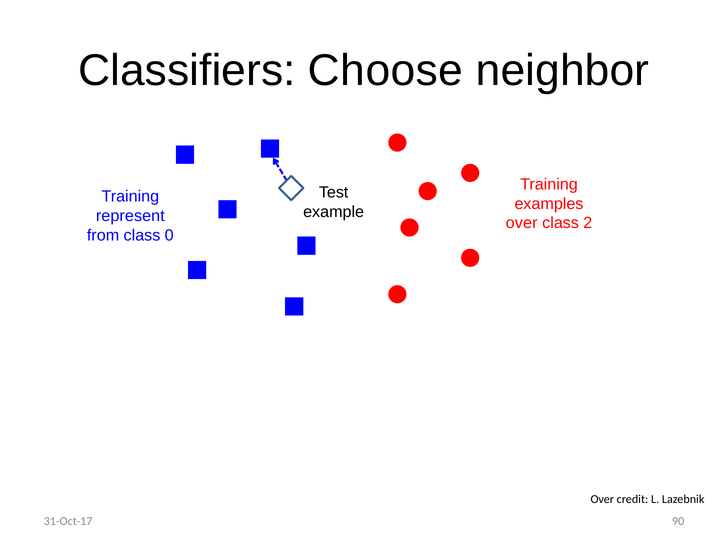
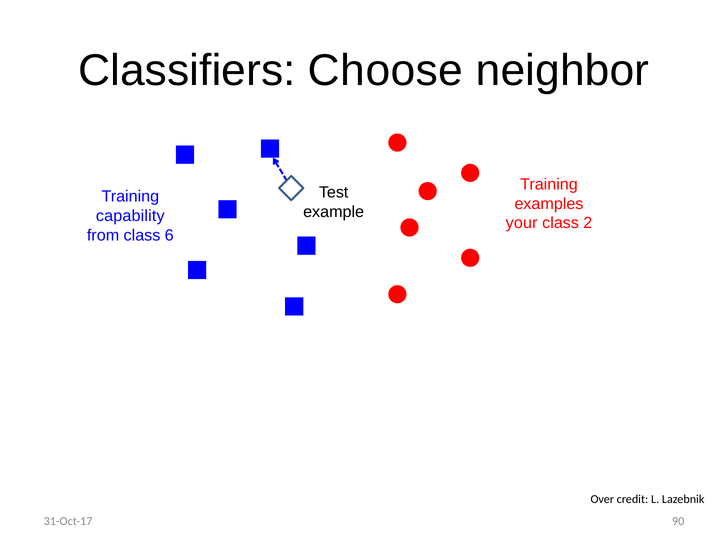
represent: represent -> capability (130, 216)
over: over -> your (522, 223)
0: 0 -> 6 (169, 235)
